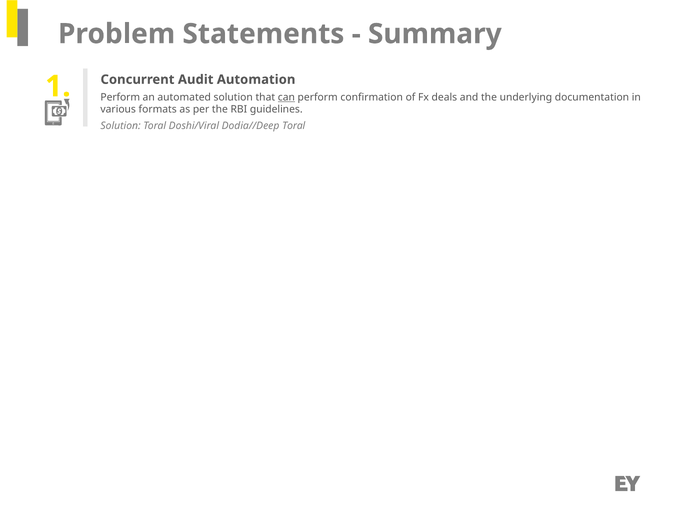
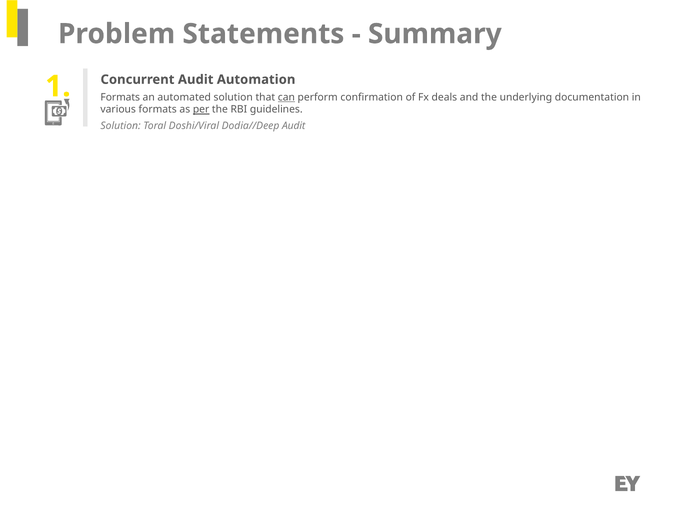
Perform: Perform -> Formats (120, 97)
per underline: none -> present (201, 109)
Dodia//Deep Toral: Toral -> Audit (294, 126)
